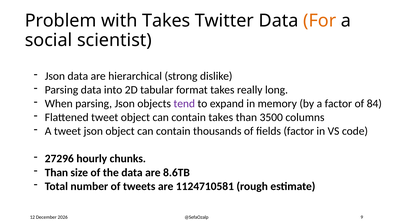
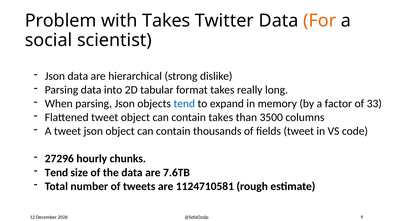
tend colour: purple -> blue (184, 104)
84: 84 -> 33 (374, 104)
fields factor: factor -> tweet (299, 131)
Than: Than -> Tend (56, 173)
8.6TB: 8.6TB -> 7.6TB (176, 173)
